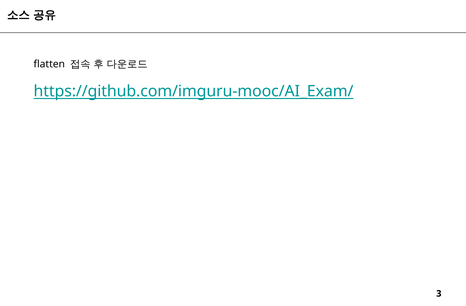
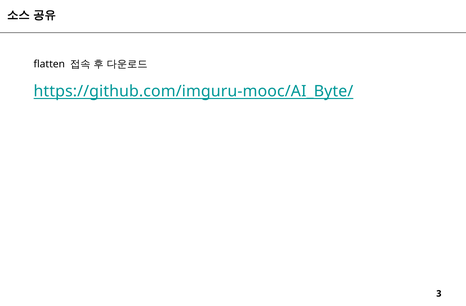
https://github.com/imguru-mooc/AI_Exam/: https://github.com/imguru-mooc/AI_Exam/ -> https://github.com/imguru-mooc/AI_Byte/ (193, 91)
